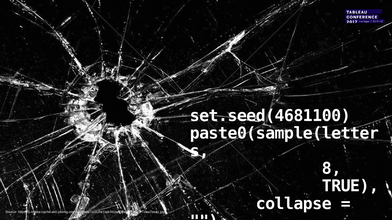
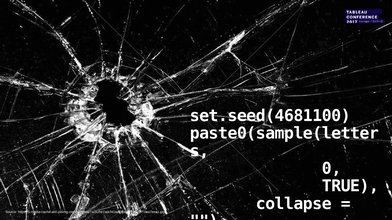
8: 8 -> 0 (332, 169)
